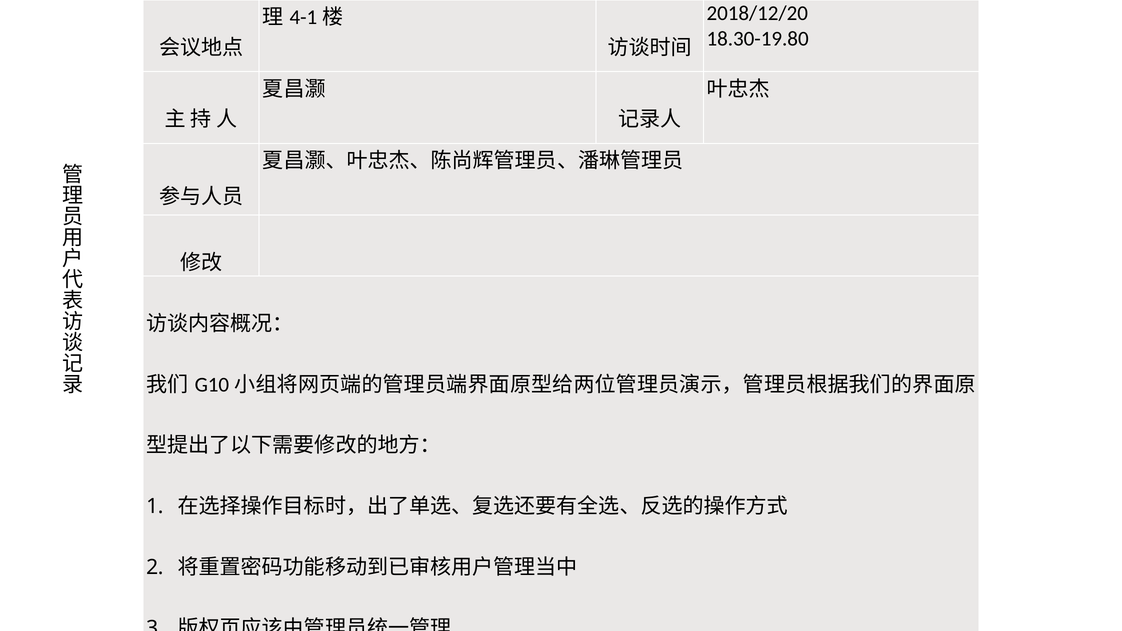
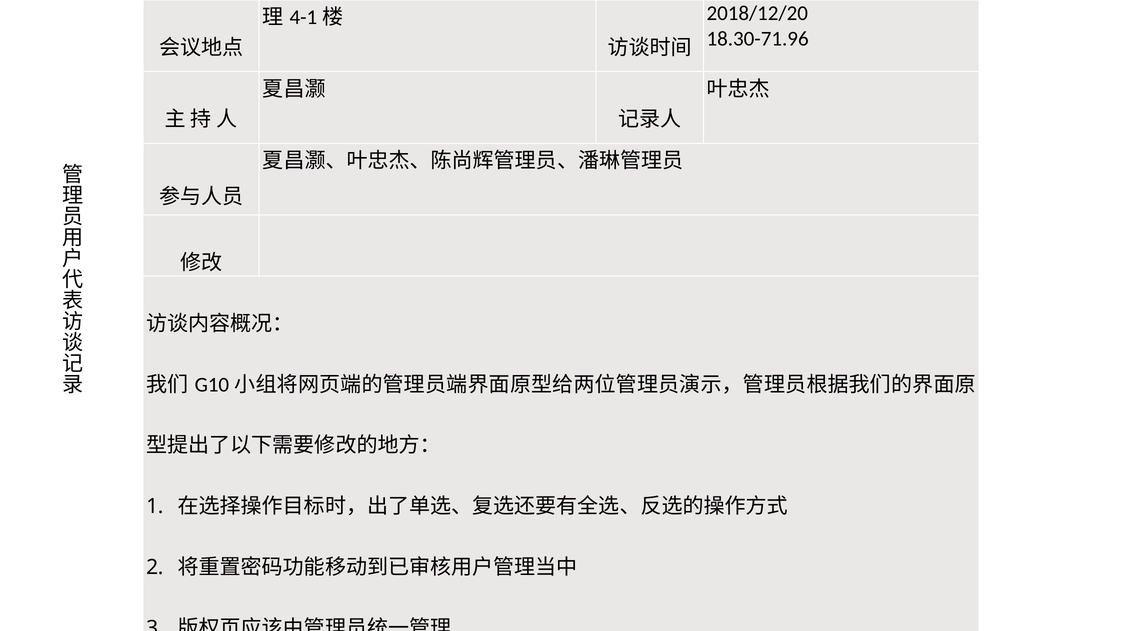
18.30-19.80: 18.30-19.80 -> 18.30-71.96 (758, 39)
